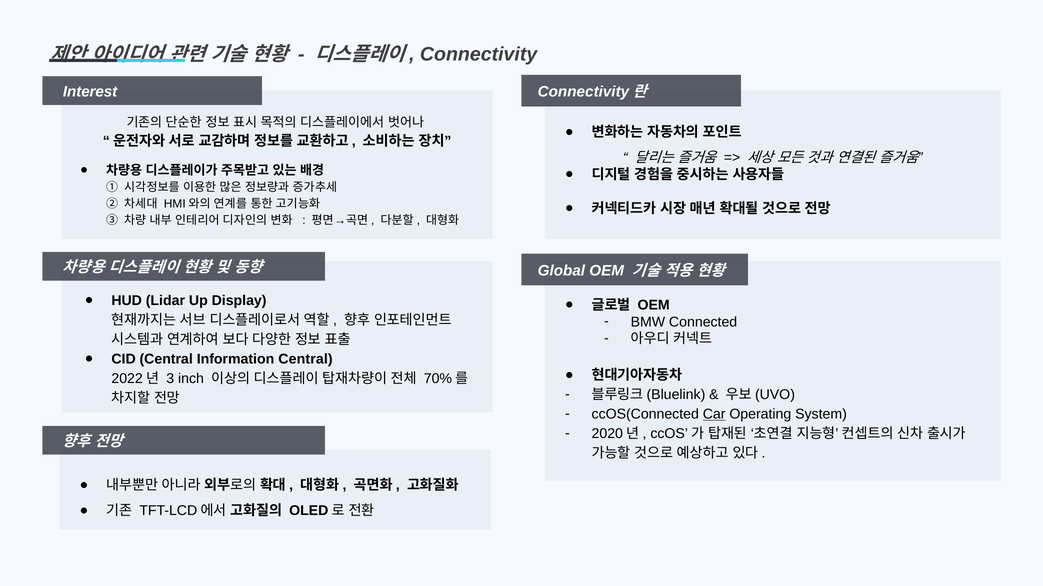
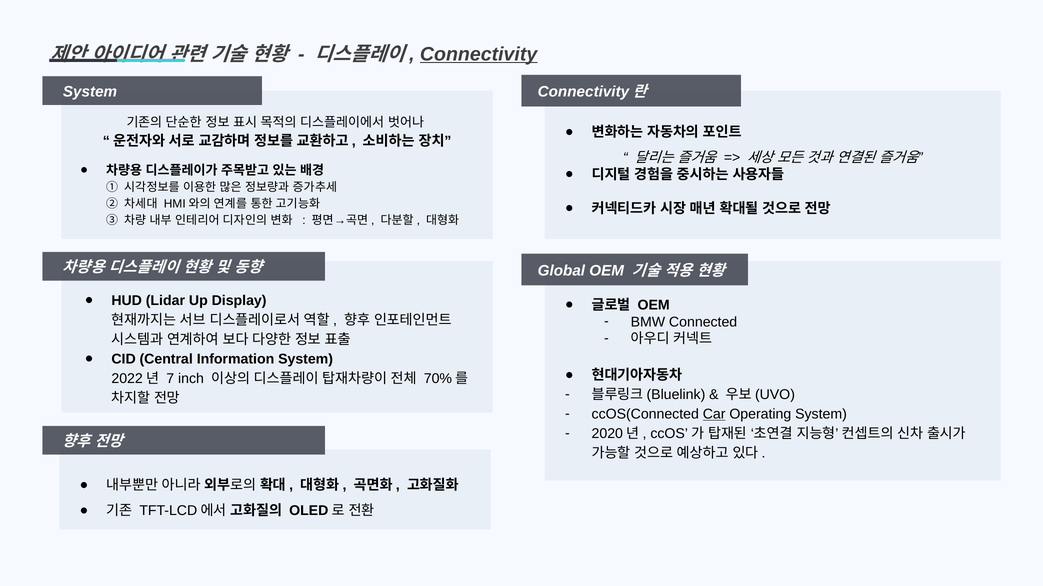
Connectivity underline: none -> present (479, 54)
Interest: Interest -> System (90, 92)
Information Central: Central -> System (306, 359)
3: 3 -> 7 (170, 379)
